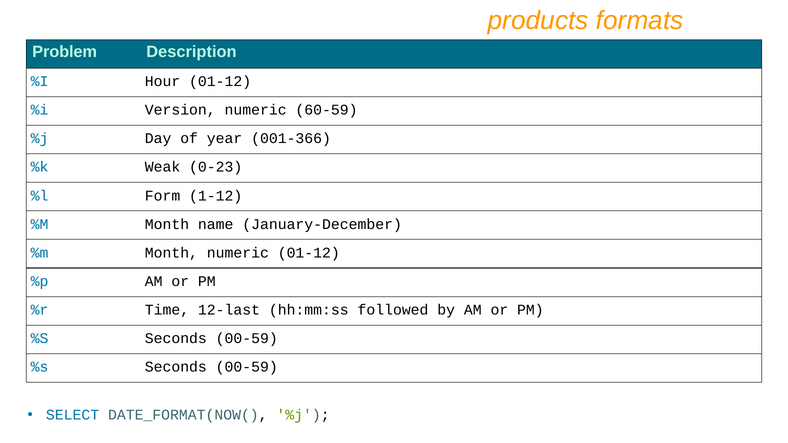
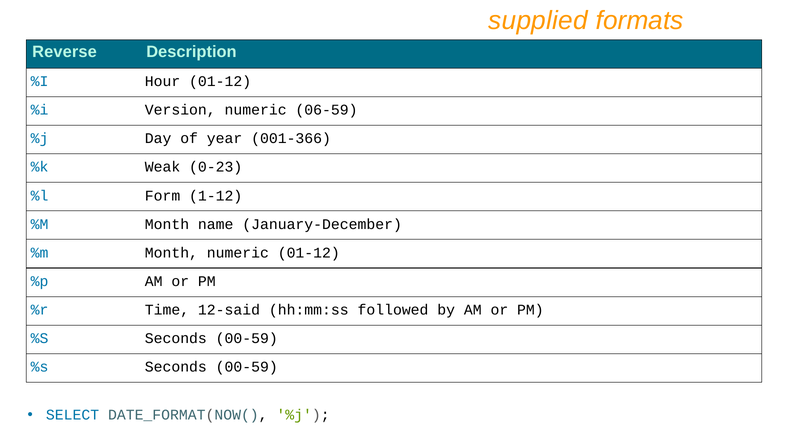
products: products -> supplied (538, 21)
Problem: Problem -> Reverse (65, 52)
60-59: 60-59 -> 06-59 (327, 110)
12-last: 12-last -> 12-said (229, 310)
